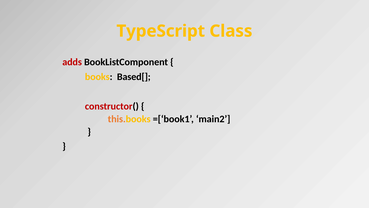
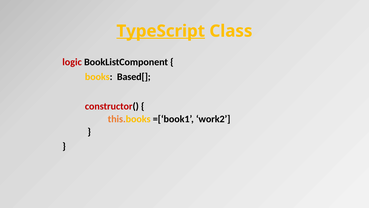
TypeScript underline: none -> present (161, 31)
adds: adds -> logic (72, 62)
main2: main2 -> work2 (213, 119)
